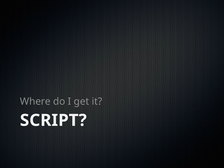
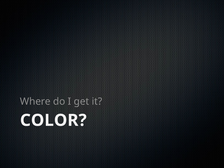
SCRIPT: SCRIPT -> COLOR (53, 120)
